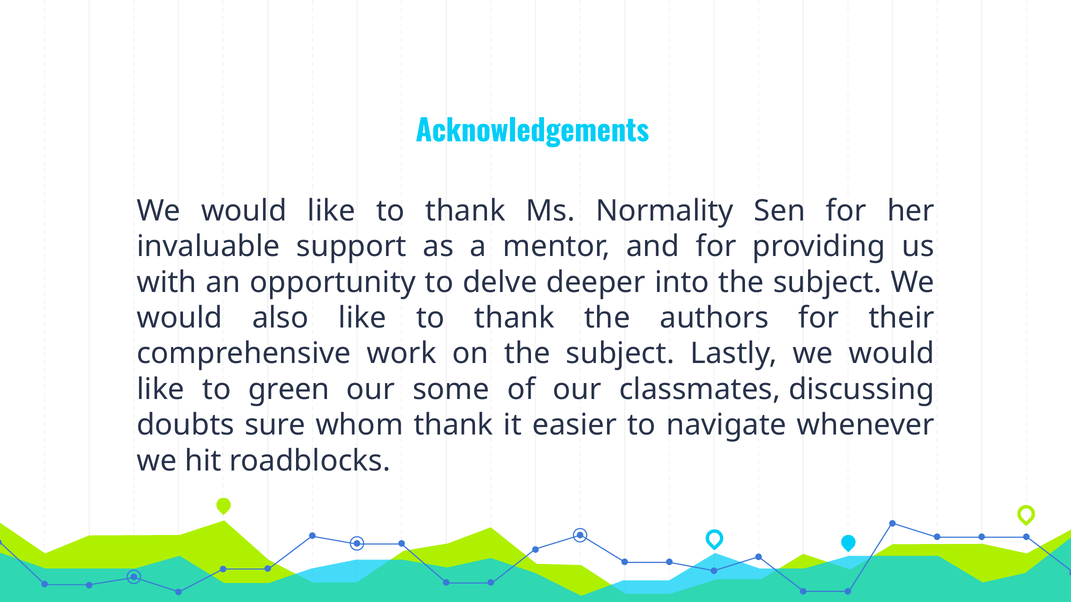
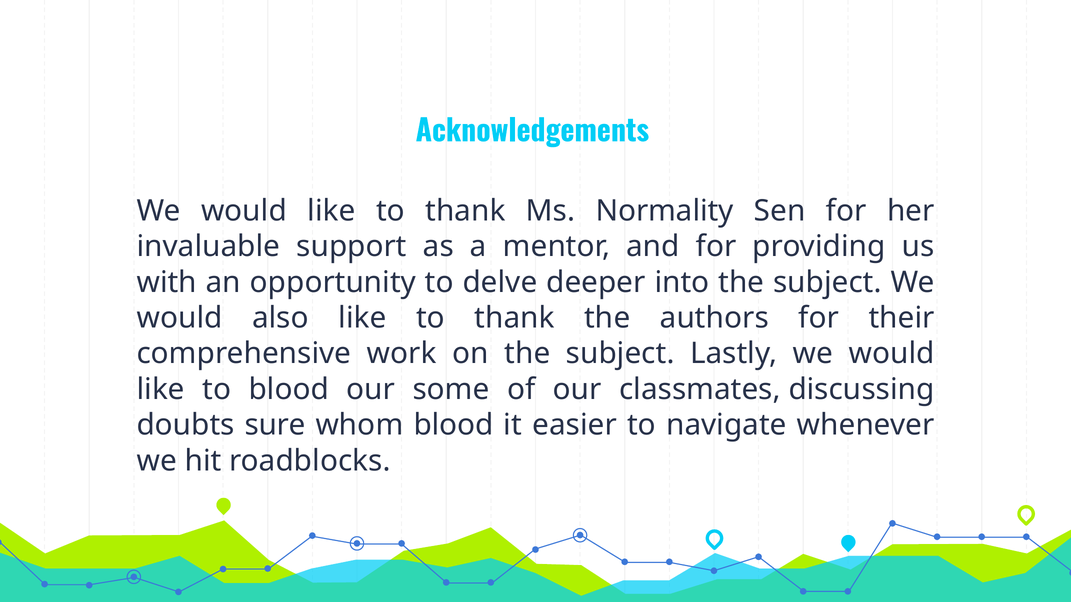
to green: green -> blood (289, 390)
whom thank: thank -> blood (453, 425)
